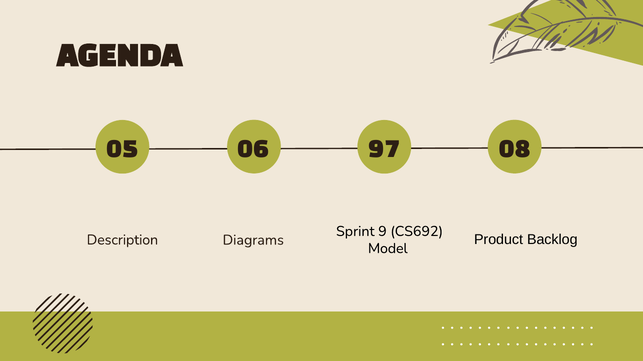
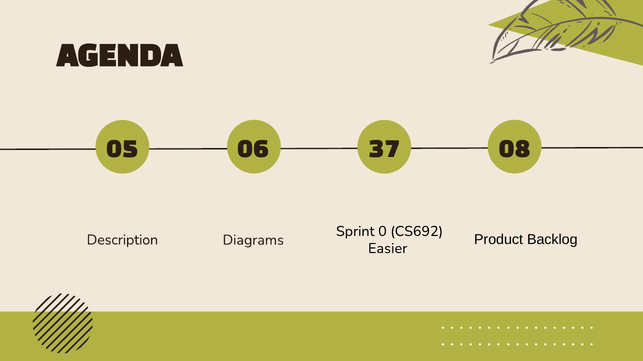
97: 97 -> 37 (384, 149)
9: 9 -> 0 (382, 232)
Model: Model -> Easier (388, 249)
